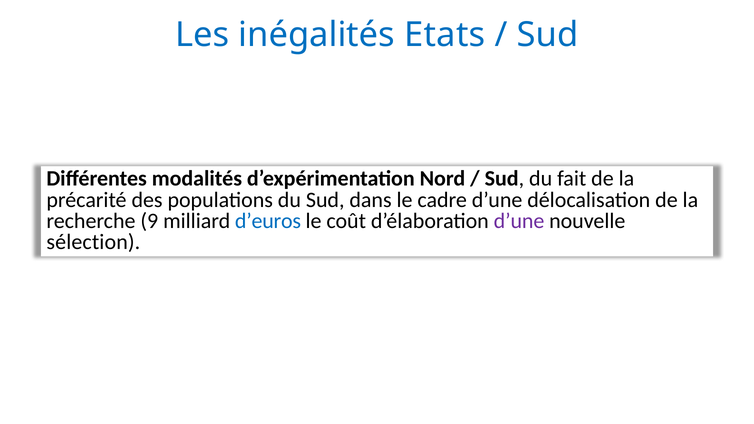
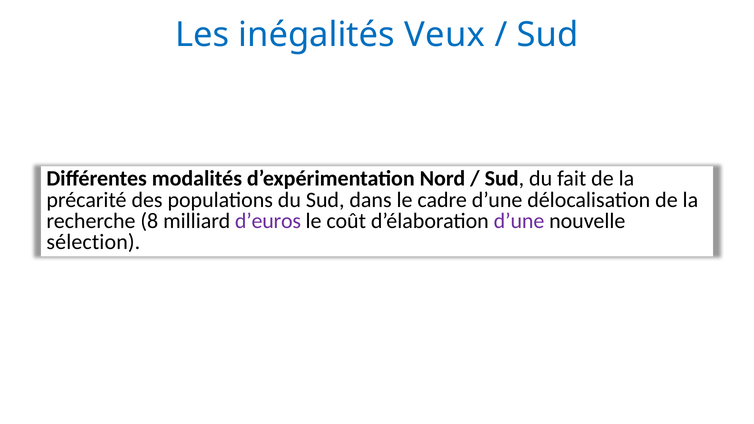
Etats: Etats -> Veux (445, 35)
9: 9 -> 8 (149, 221)
d’euros colour: blue -> purple (268, 221)
